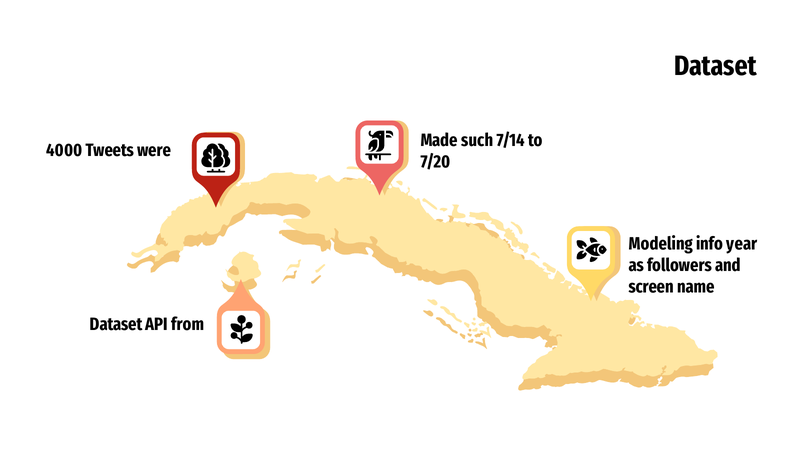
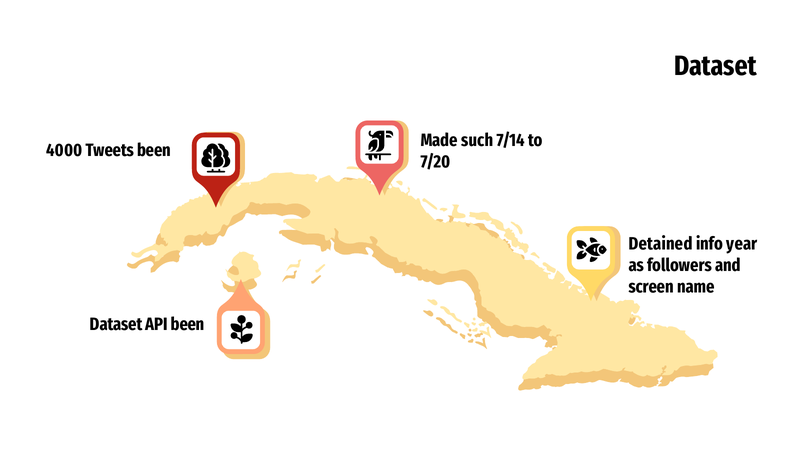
Tweets were: were -> been (154, 150)
Modeling: Modeling -> Detained (661, 244)
API from: from -> been (188, 324)
